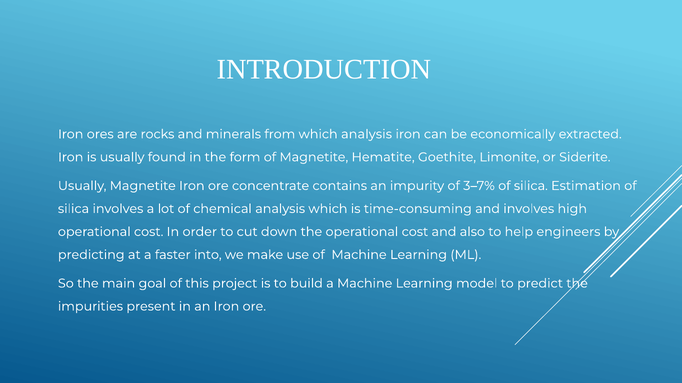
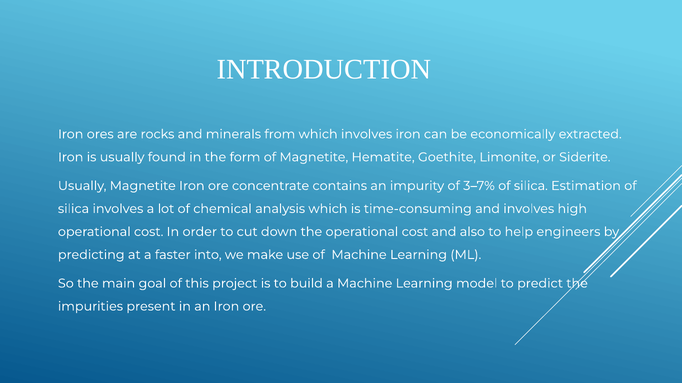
which analysis: analysis -> involves (367, 134)
